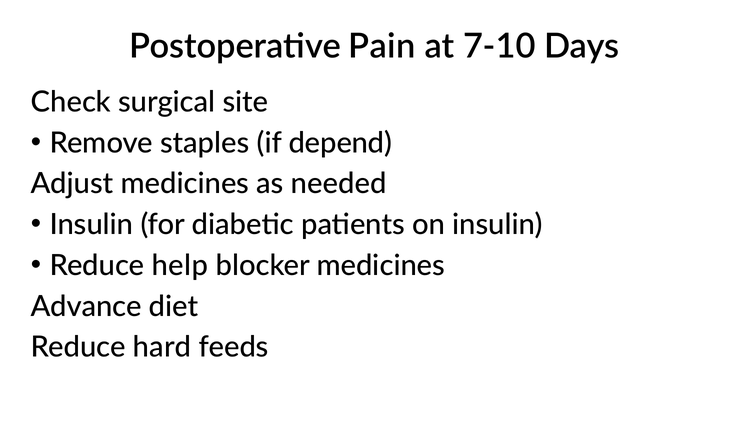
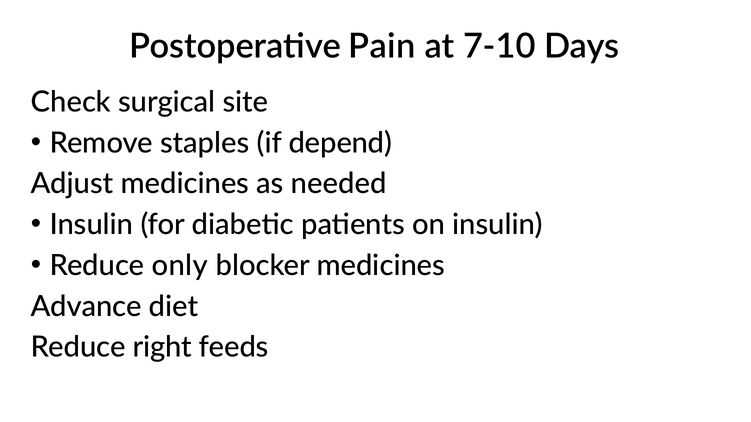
help: help -> only (180, 266)
hard: hard -> right (162, 348)
